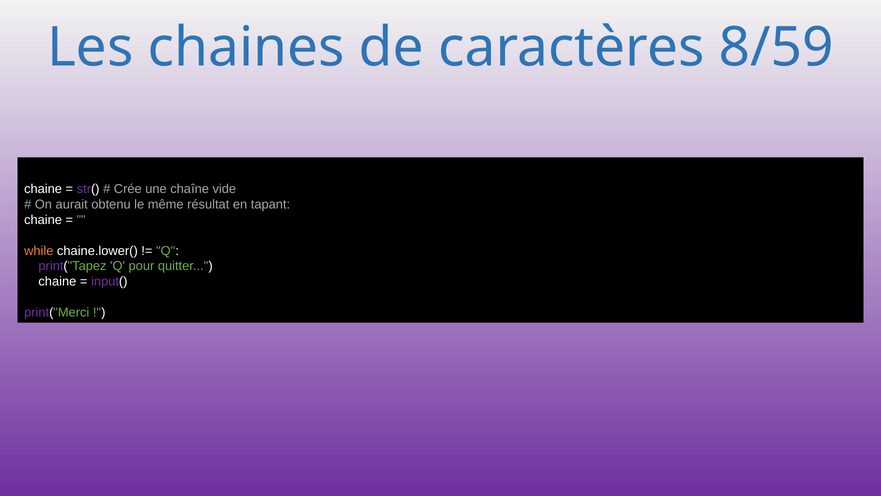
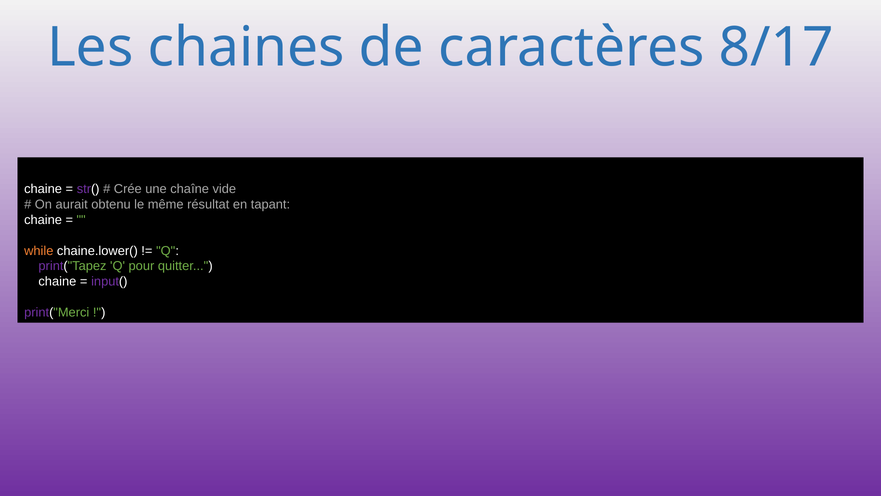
8/59: 8/59 -> 8/17 (776, 48)
